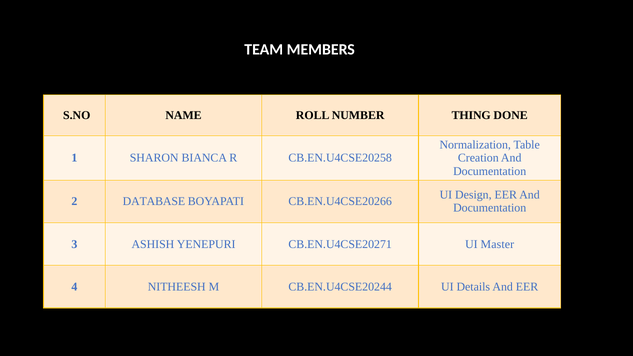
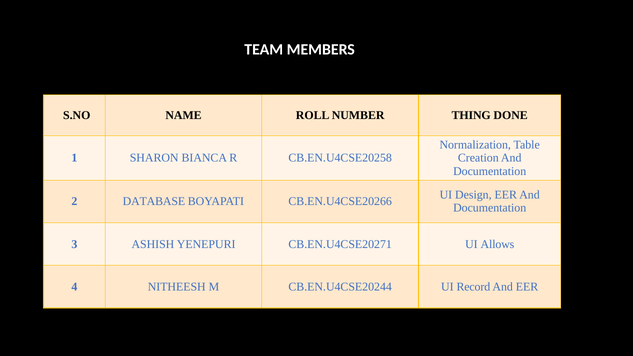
Master: Master -> Allows (497, 244)
Details: Details -> Record (473, 287)
